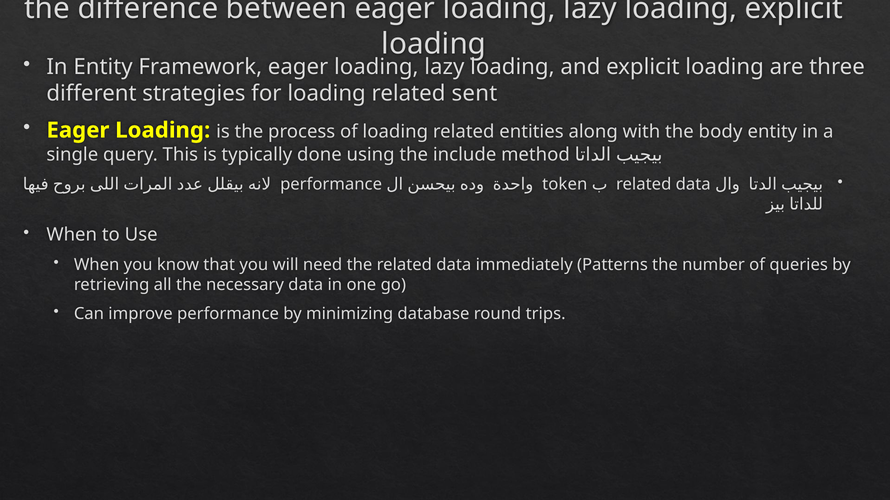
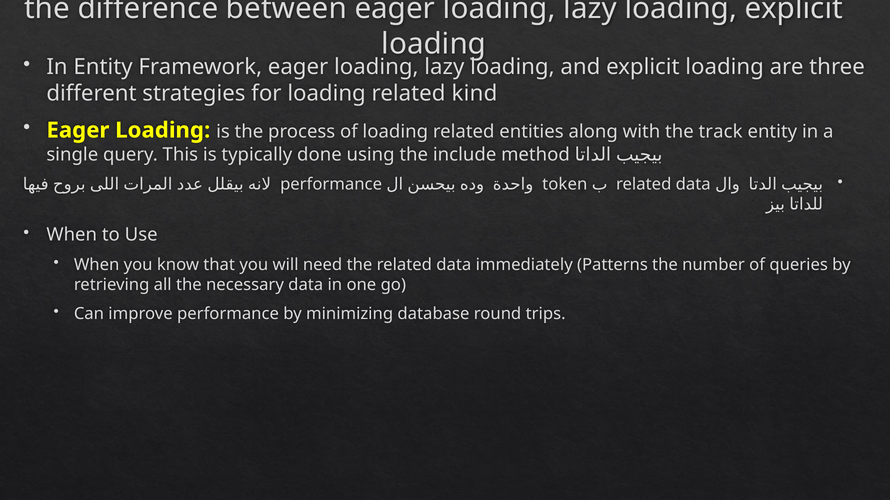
sent: sent -> kind (474, 94)
body: body -> track (721, 132)
